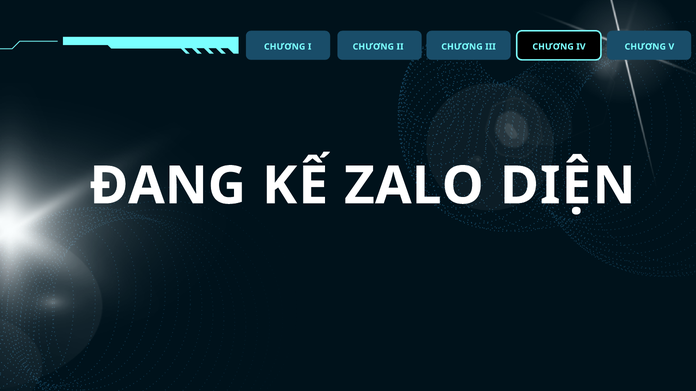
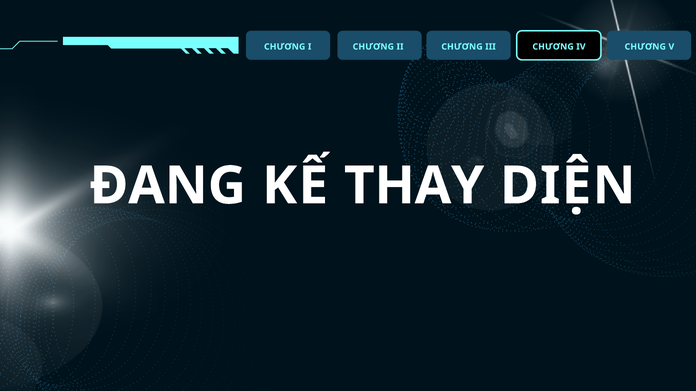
ZALO: ZALO -> THAY (414, 186)
